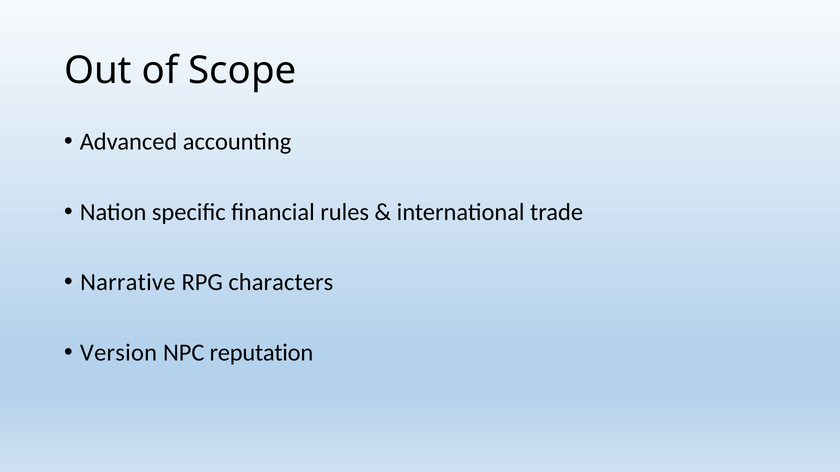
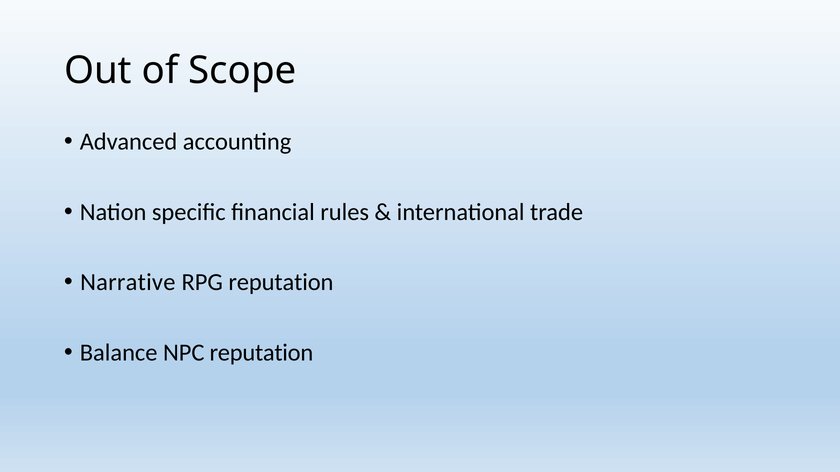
RPG characters: characters -> reputation (281, 283)
Version: Version -> Balance (119, 353)
